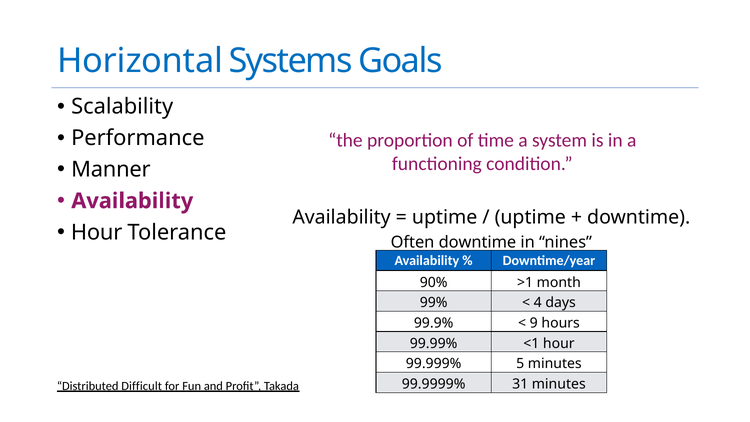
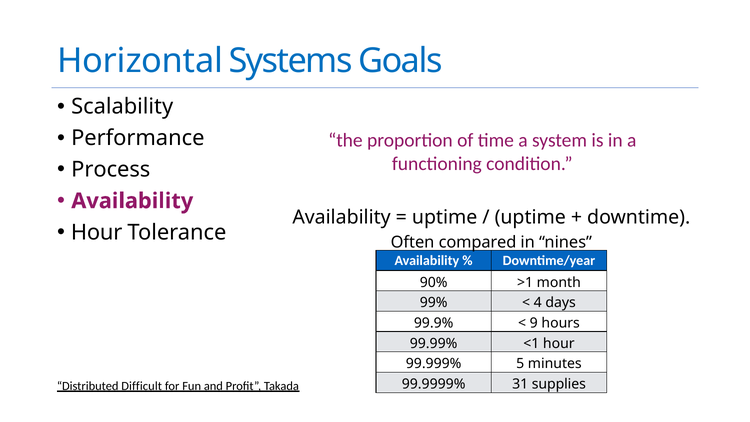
Manner: Manner -> Process (111, 170)
Often downtime: downtime -> compared (477, 242)
31 minutes: minutes -> supplies (559, 384)
